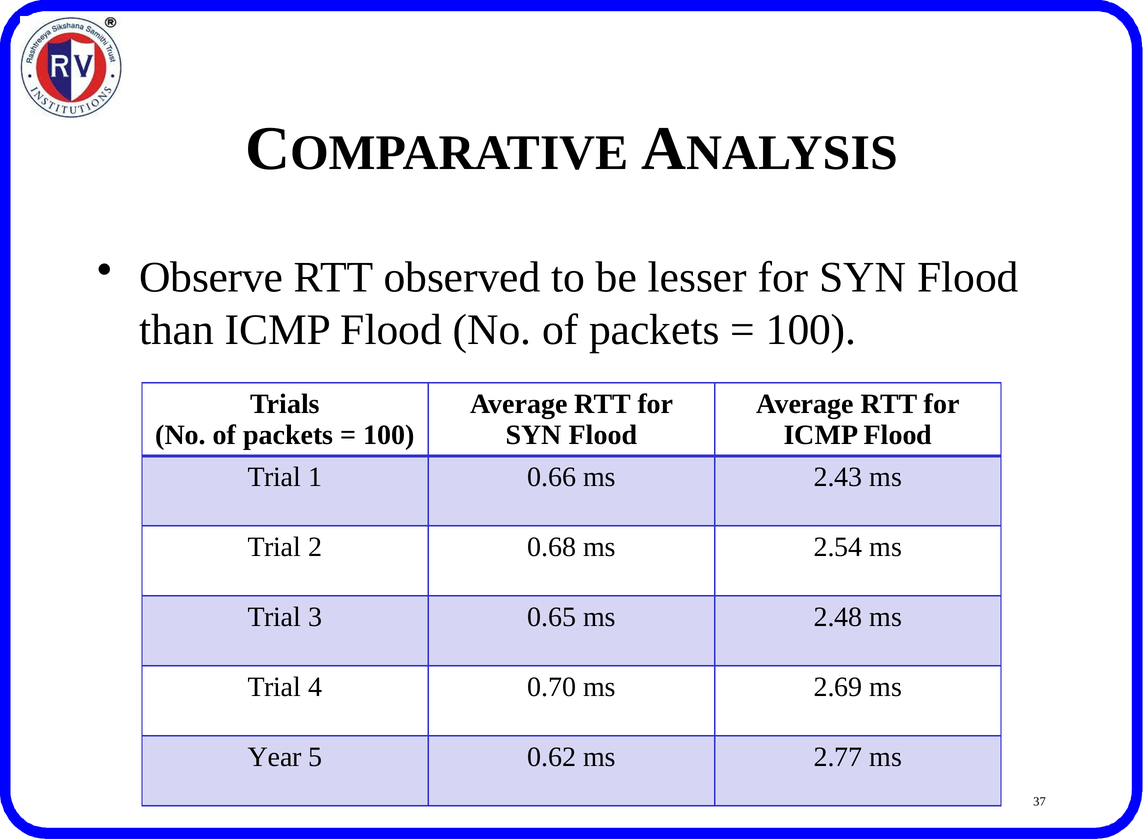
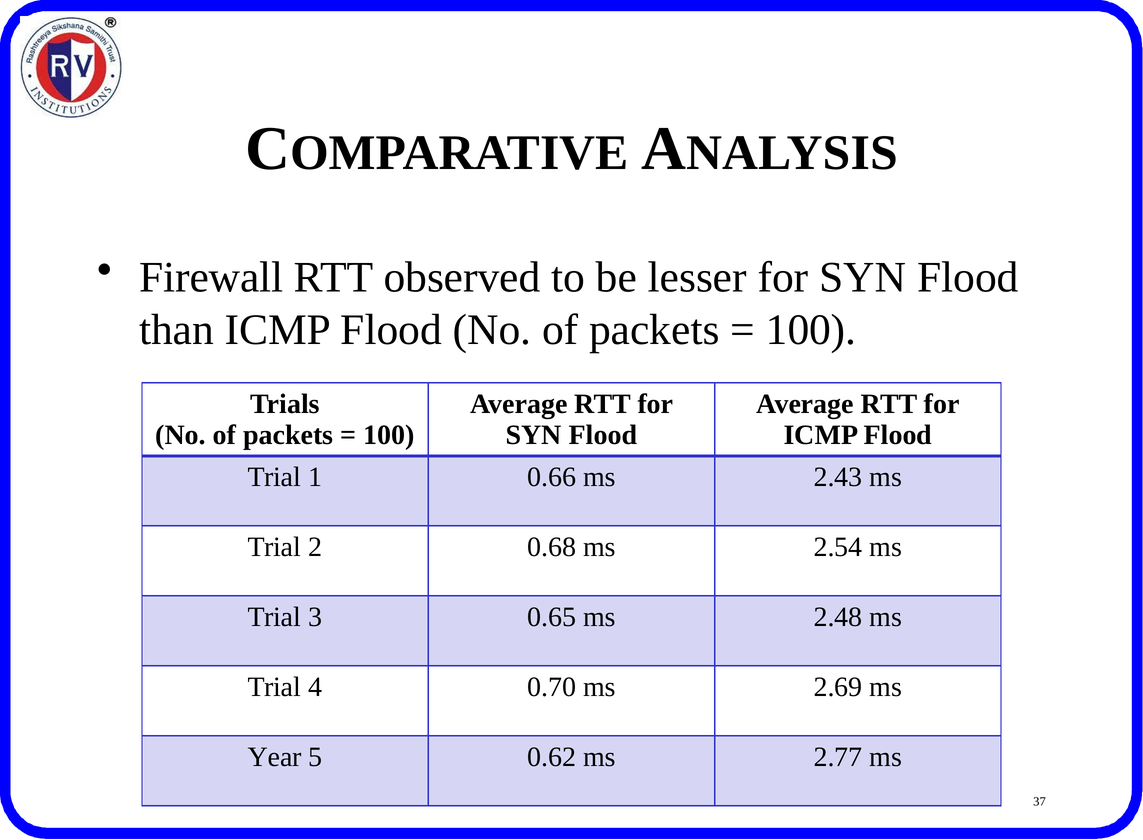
Observe: Observe -> Firewall (211, 278)
